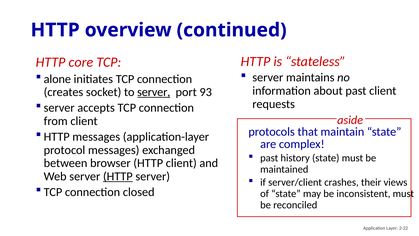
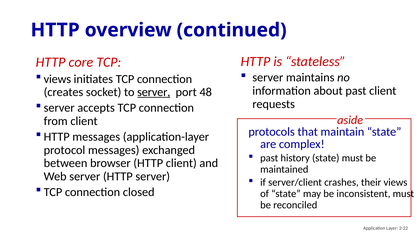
alone: alone -> views (57, 79)
93: 93 -> 48 (206, 92)
HTTP underline: present -> none (118, 176)
